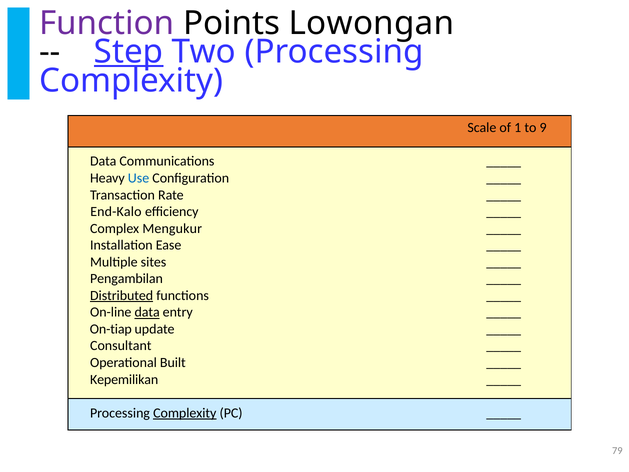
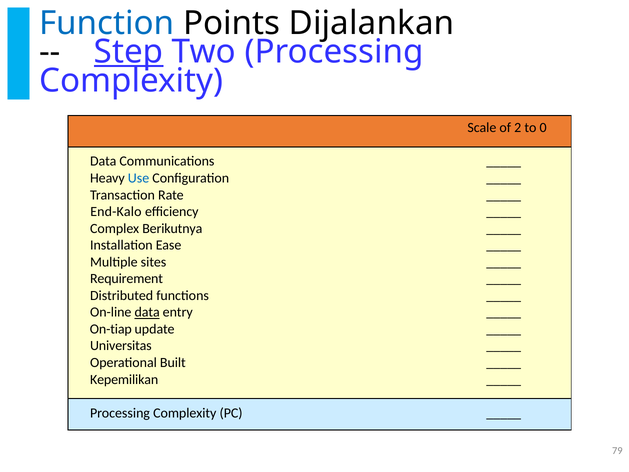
Function colour: purple -> blue (107, 23)
Lowongan: Lowongan -> Dijalankan (372, 23)
1: 1 -> 2 (518, 128)
9: 9 -> 0 (543, 128)
Mengukur: Mengukur -> Berikutnya (172, 228)
Pengambilan: Pengambilan -> Requirement (126, 279)
Distributed underline: present -> none (122, 295)
Consultant: Consultant -> Universitas (121, 346)
Complexity underline: present -> none (185, 413)
